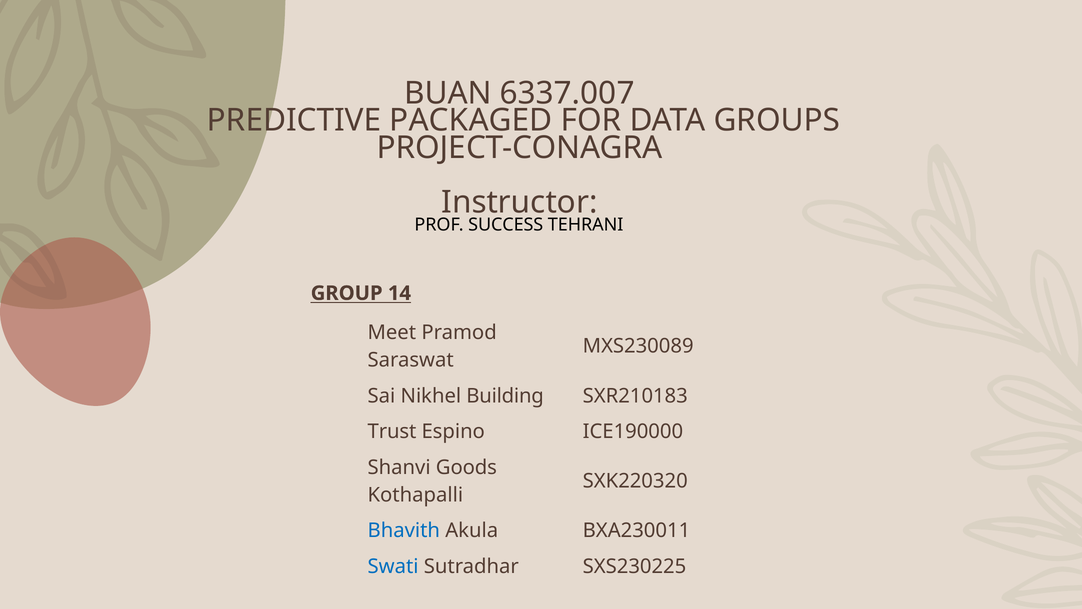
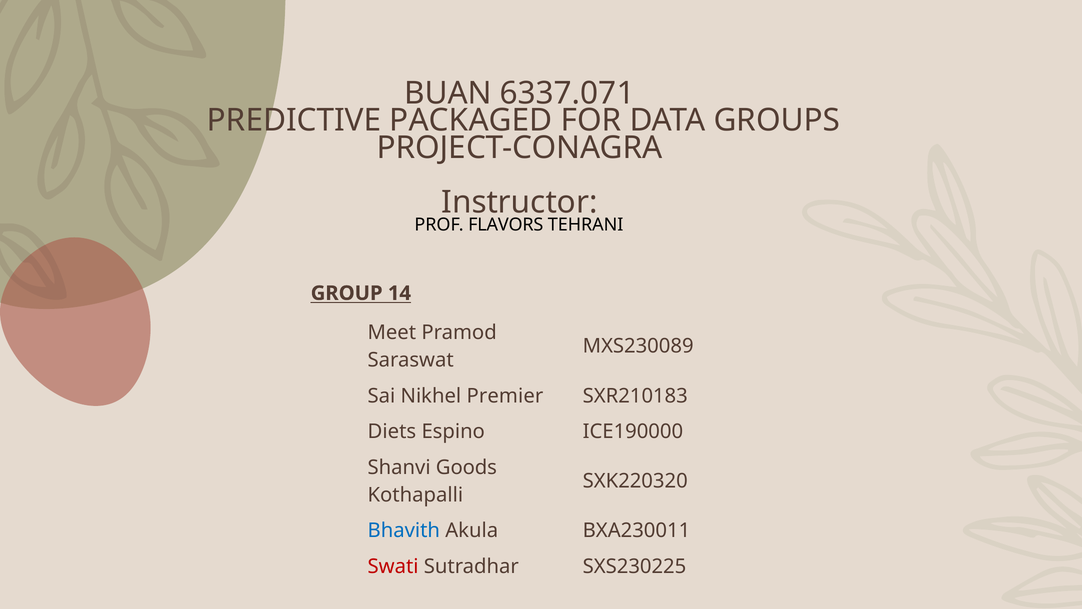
6337.007: 6337.007 -> 6337.071 (567, 93)
SUCCESS: SUCCESS -> FLAVORS (506, 225)
Building: Building -> Premier (505, 396)
Trust: Trust -> Diets (392, 431)
Swati colour: blue -> red (393, 566)
